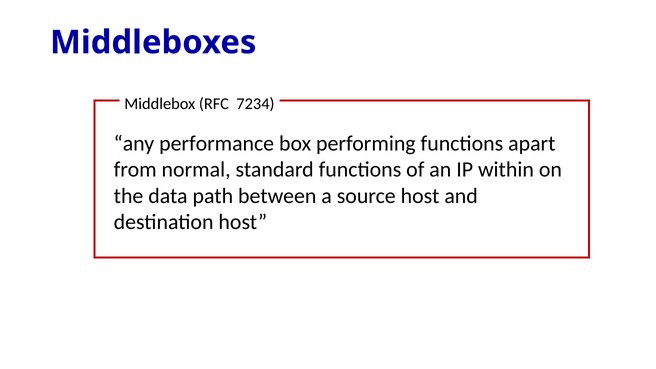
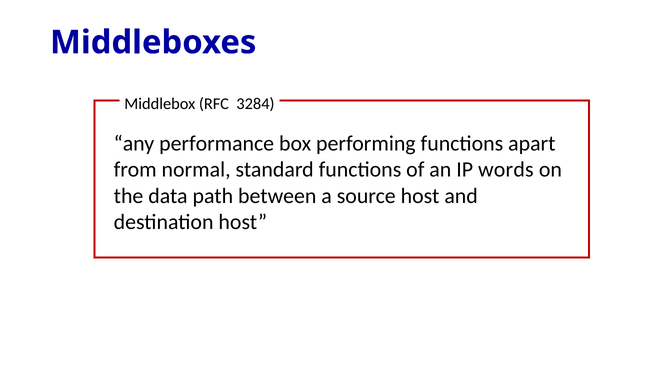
7234: 7234 -> 3284 (255, 104)
within: within -> words (506, 170)
